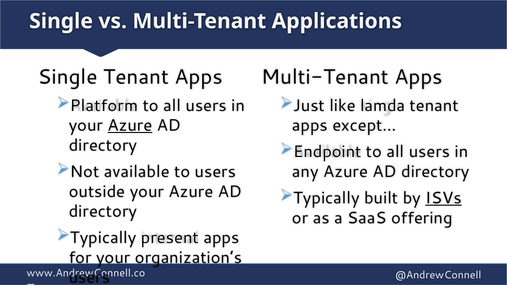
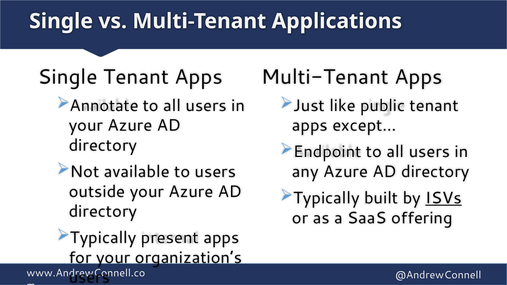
Platform: Platform -> Annotate (104, 106)
lamda: lamda -> public (383, 106)
Azure underline: present -> none (130, 126)
